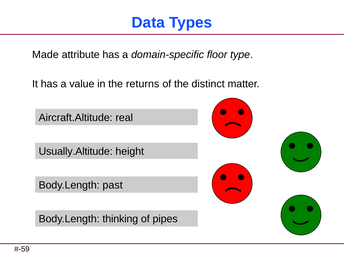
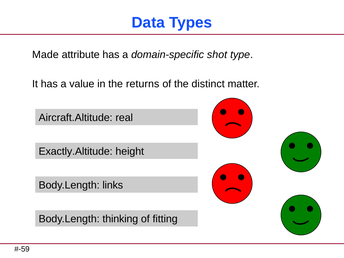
floor: floor -> shot (217, 55)
Usually.Altitude: Usually.Altitude -> Exactly.Altitude (76, 151)
past: past -> links (113, 185)
pipes: pipes -> fitting (165, 219)
